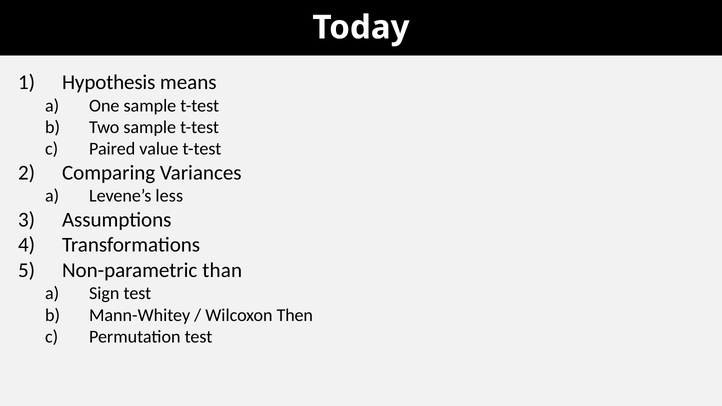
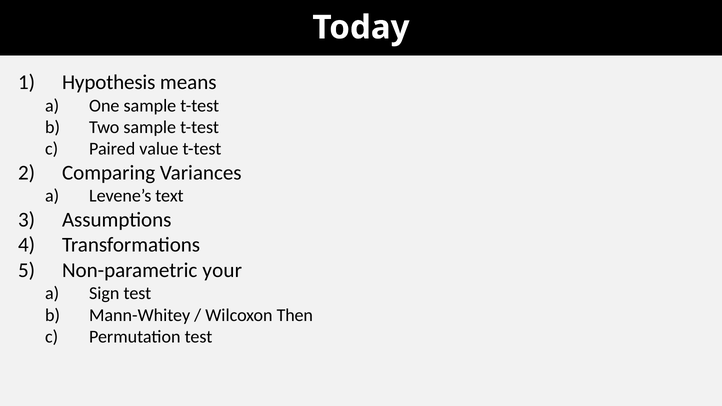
less: less -> text (169, 196)
than: than -> your (222, 270)
